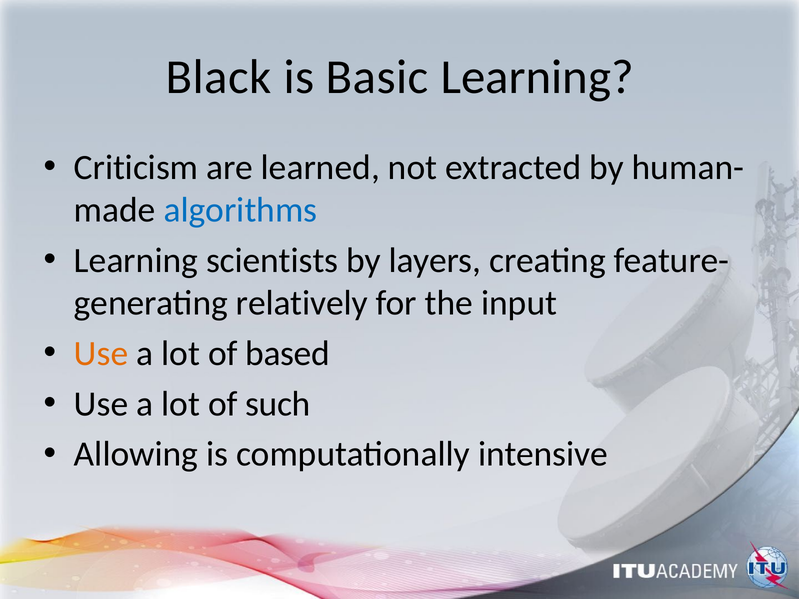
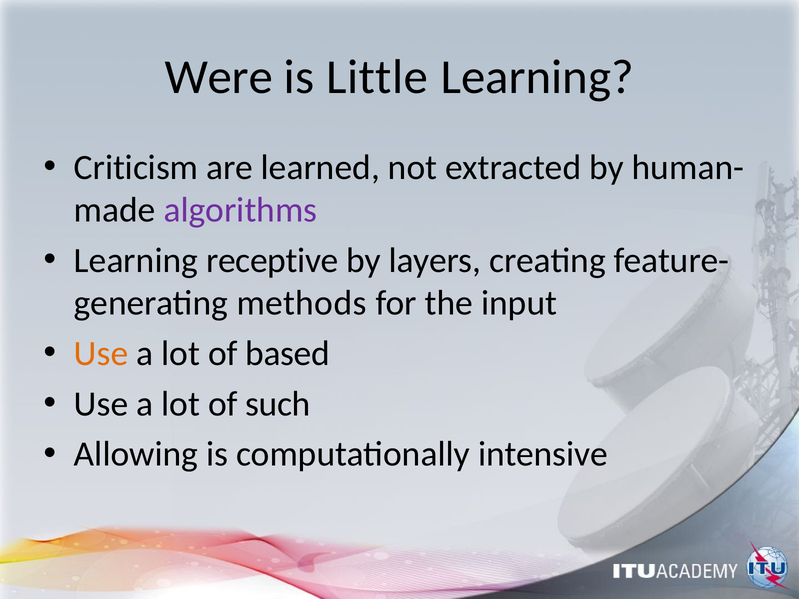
Black: Black -> Were (219, 77)
Basic: Basic -> Little (377, 77)
algorithms colour: blue -> purple (240, 210)
scientists: scientists -> receptive (272, 261)
relatively: relatively -> methods (301, 303)
